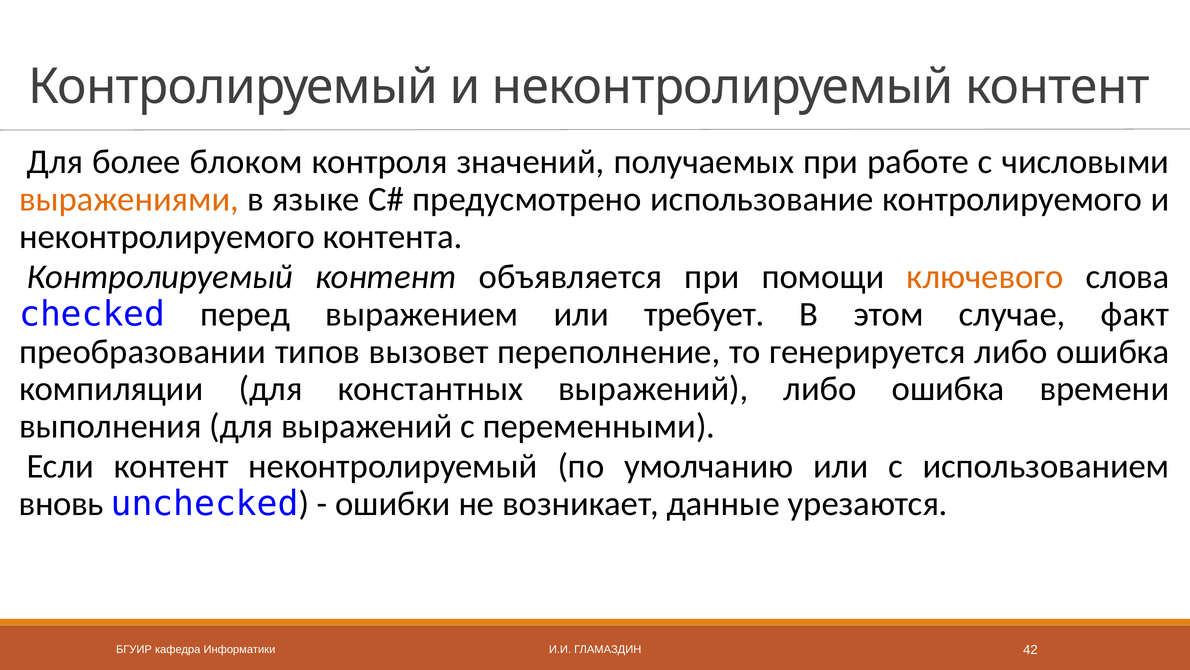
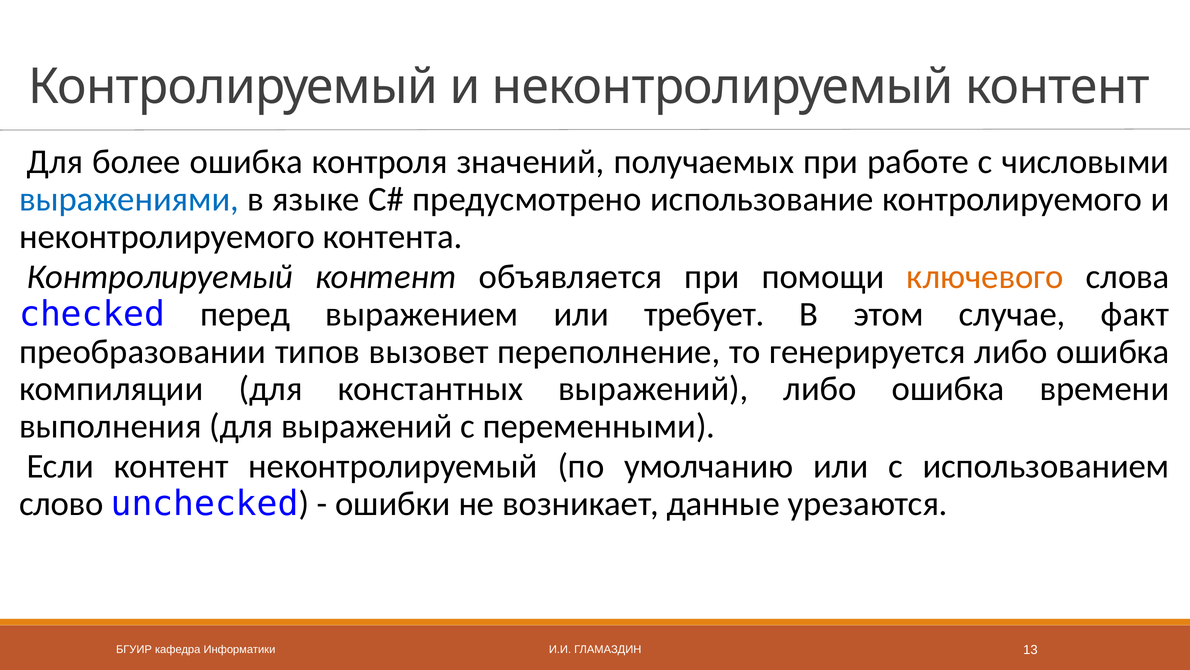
более блоком: блоком -> ошибка (246, 162)
выражениями colour: orange -> blue (129, 199)
вновь: вновь -> слово (61, 503)
42: 42 -> 13 (1030, 649)
